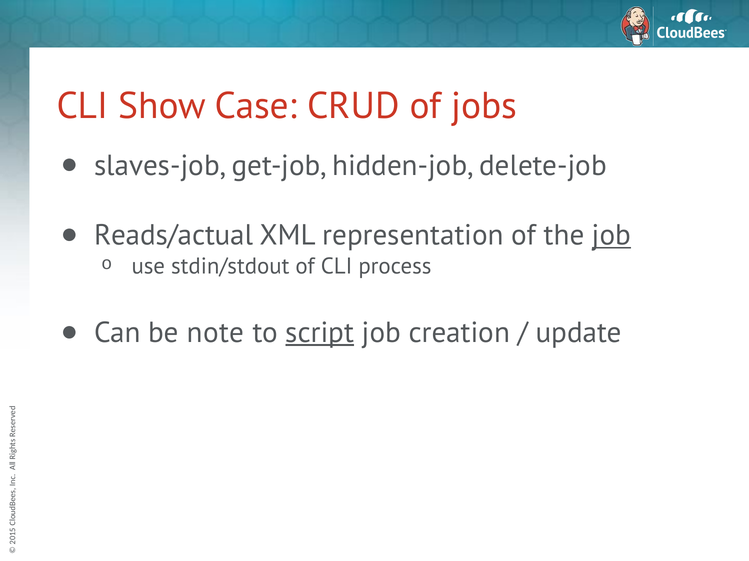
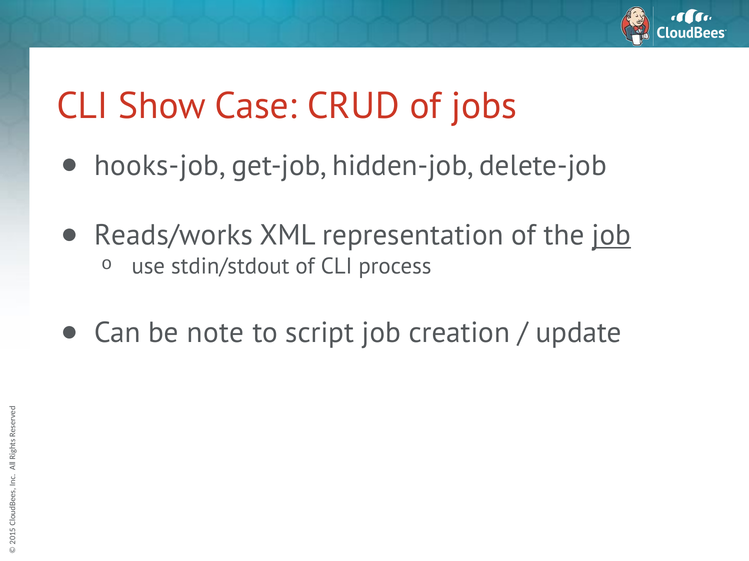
slaves-job: slaves-job -> hooks-job (160, 166)
Reads/actual: Reads/actual -> Reads/works (173, 236)
script underline: present -> none (320, 333)
